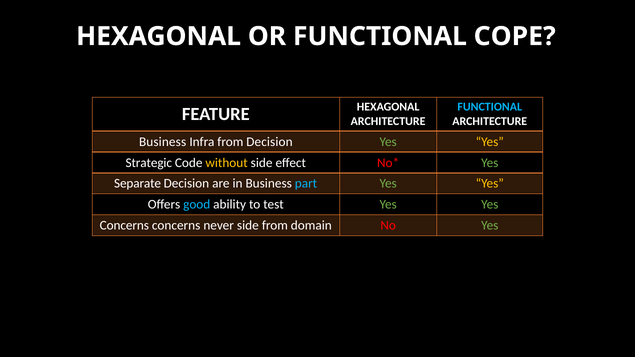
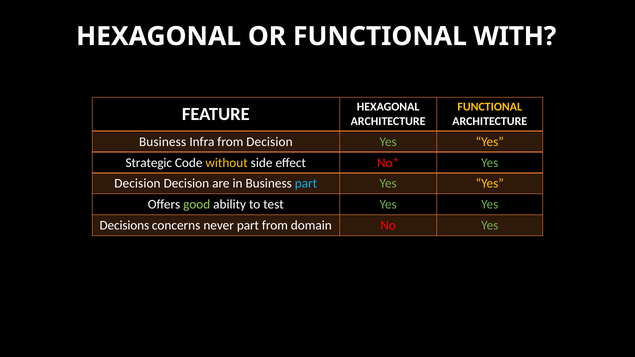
COPE: COPE -> WITH (515, 36)
FUNCTIONAL colour: light blue -> yellow (490, 107)
Separate: Separate -> Decision (137, 184)
good colour: light blue -> light green (197, 205)
Concerns: Concerns -> Decisions (124, 226)
never side: side -> part (248, 226)
